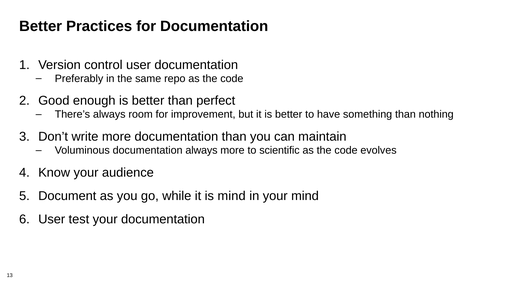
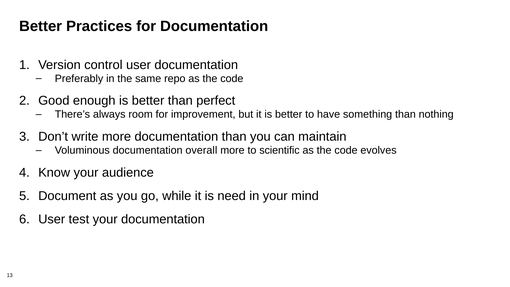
documentation always: always -> overall (201, 150)
is mind: mind -> need (232, 196)
